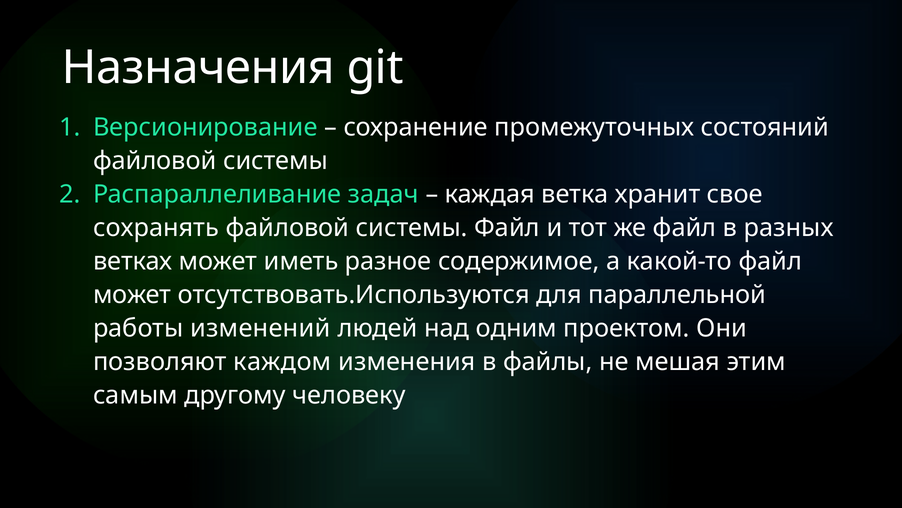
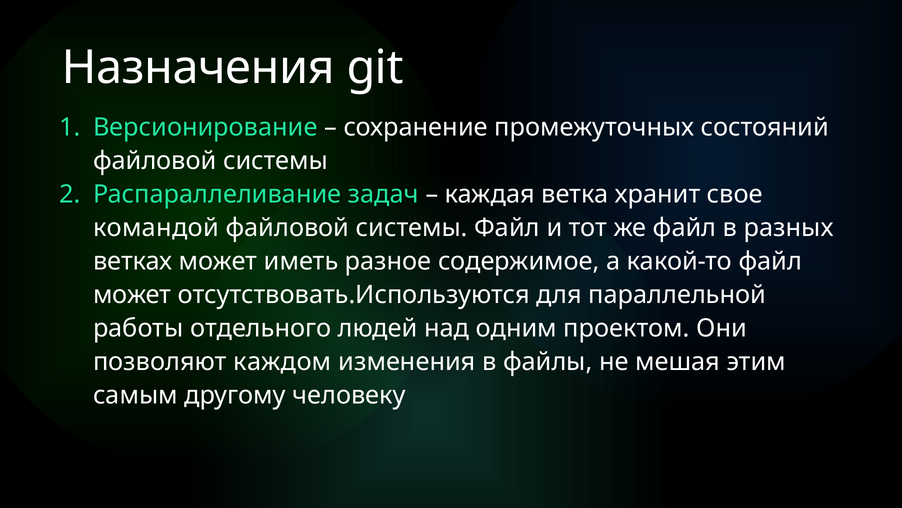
сохранять: сохранять -> командой (156, 228)
изменений: изменений -> отдельного (261, 328)
